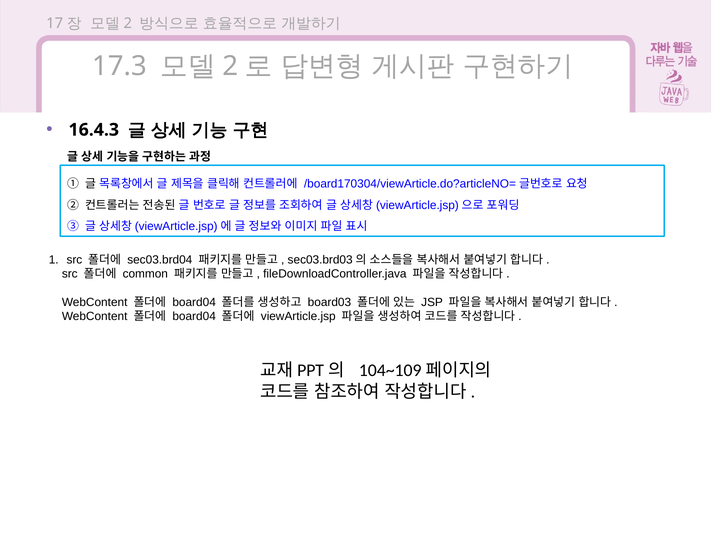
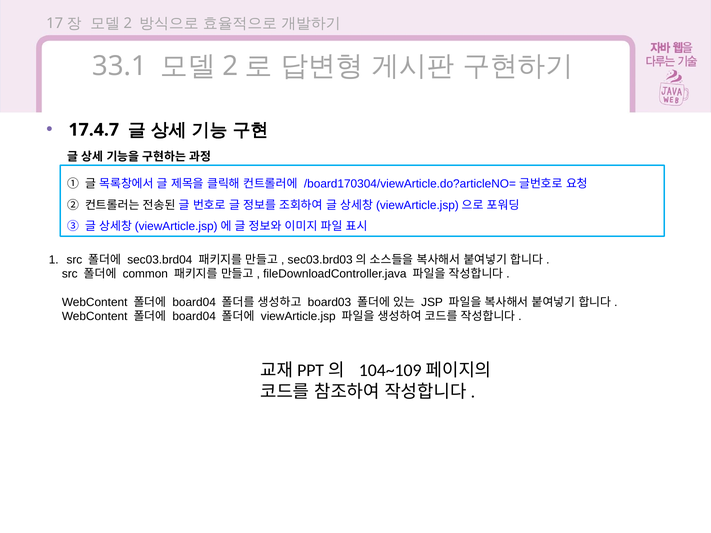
17.3: 17.3 -> 33.1 (119, 66)
16.4.3: 16.4.3 -> 17.4.7 (94, 130)
